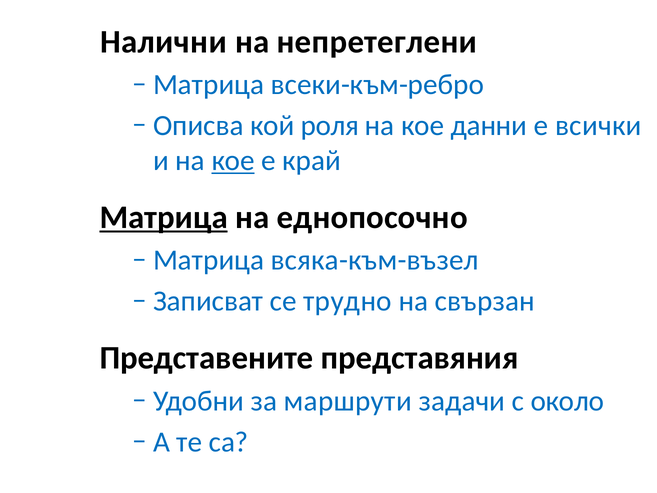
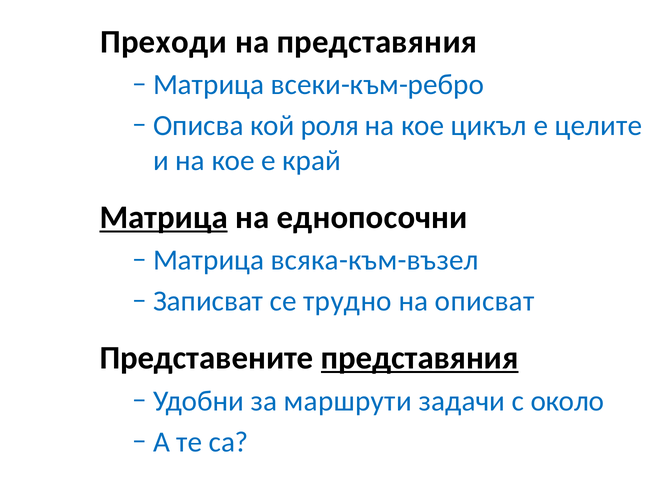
Налични: Налични -> Преходи (163, 42)
на непретеглени: непретеглени -> представяния (377, 42)
данни: данни -> цикъл (489, 125)
всички: всички -> целите (598, 125)
кое underline: present -> none (233, 161)
еднопосочно: еднопосочно -> еднопосочни (372, 217)
свързан: свързан -> описват (485, 301)
представяния underline: none -> present (420, 358)
